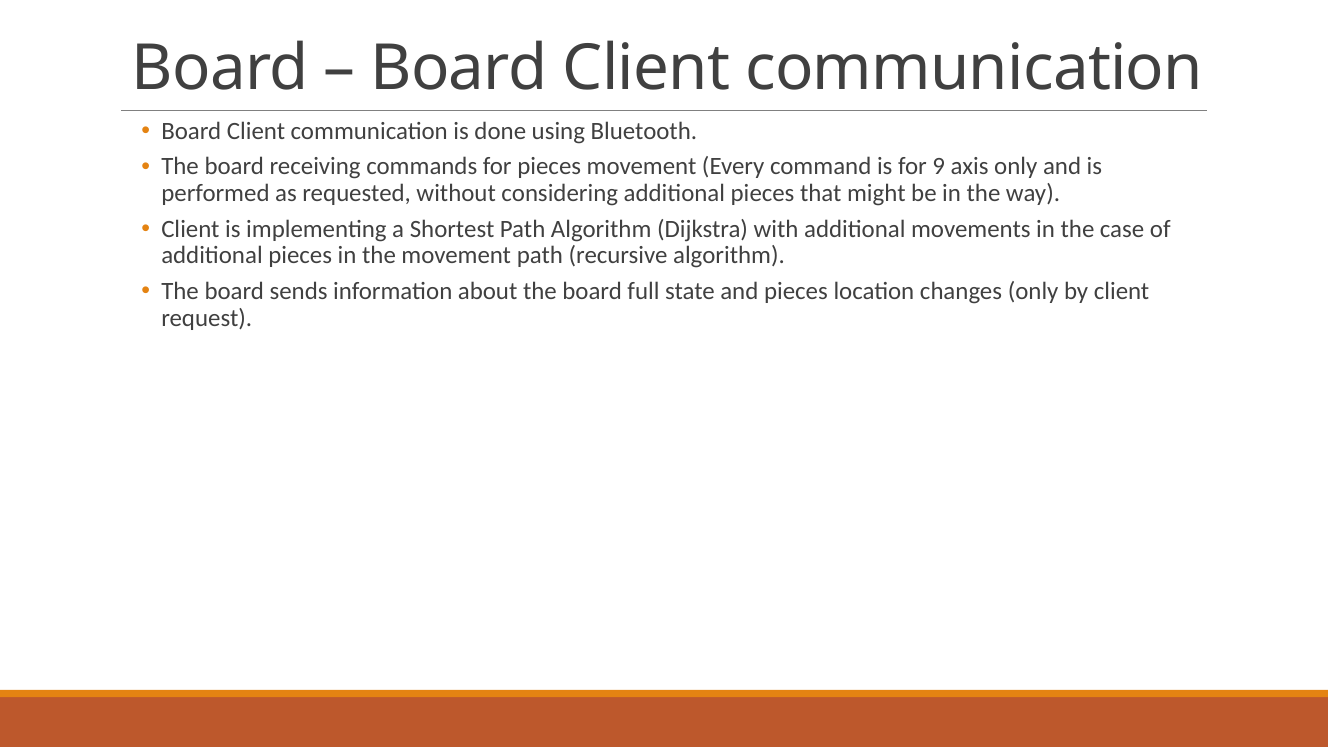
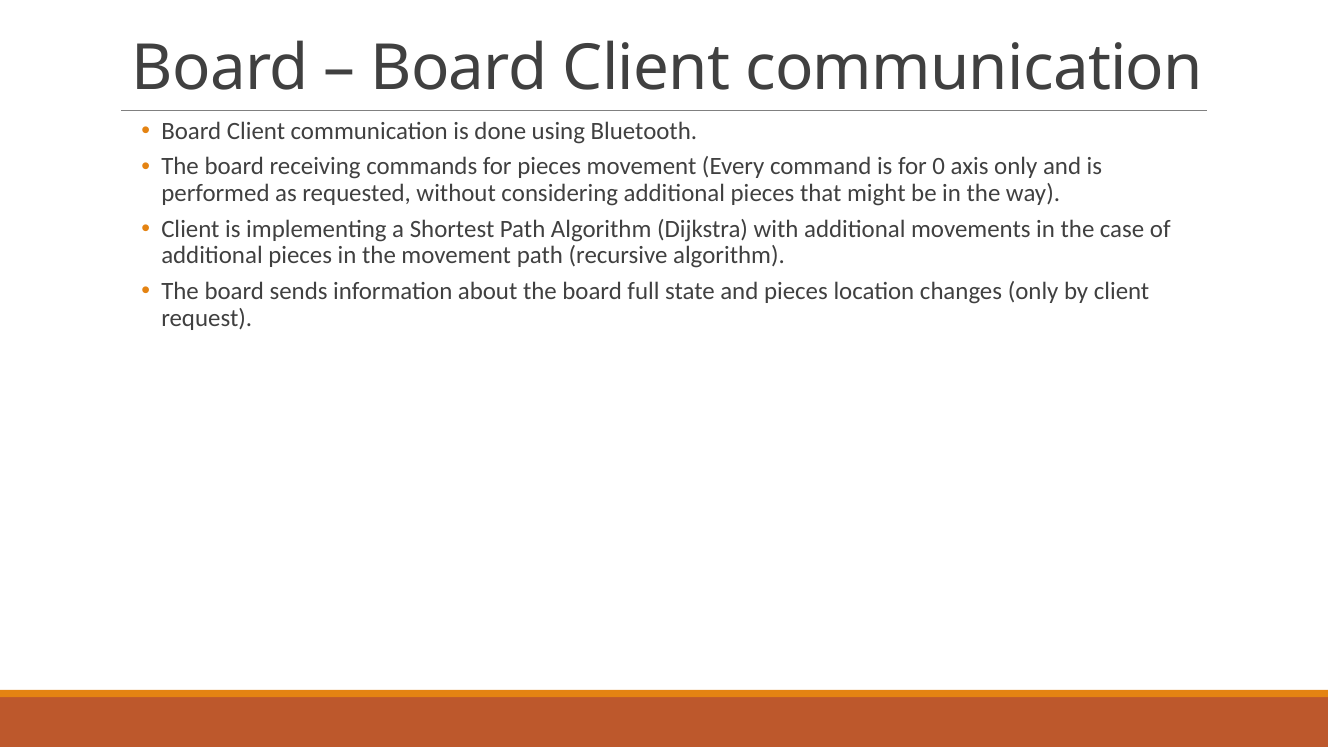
9: 9 -> 0 (939, 167)
